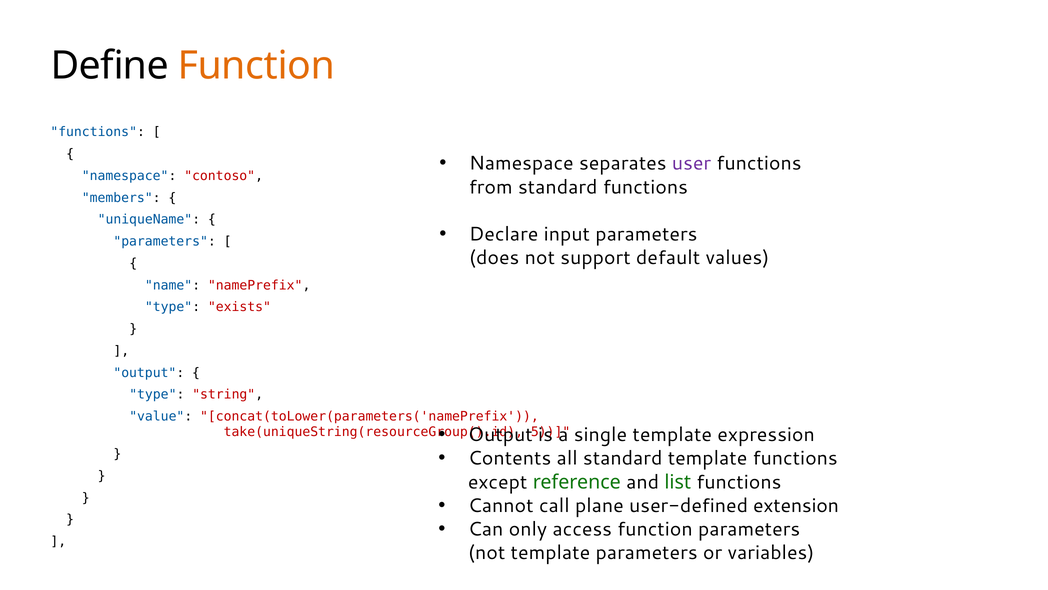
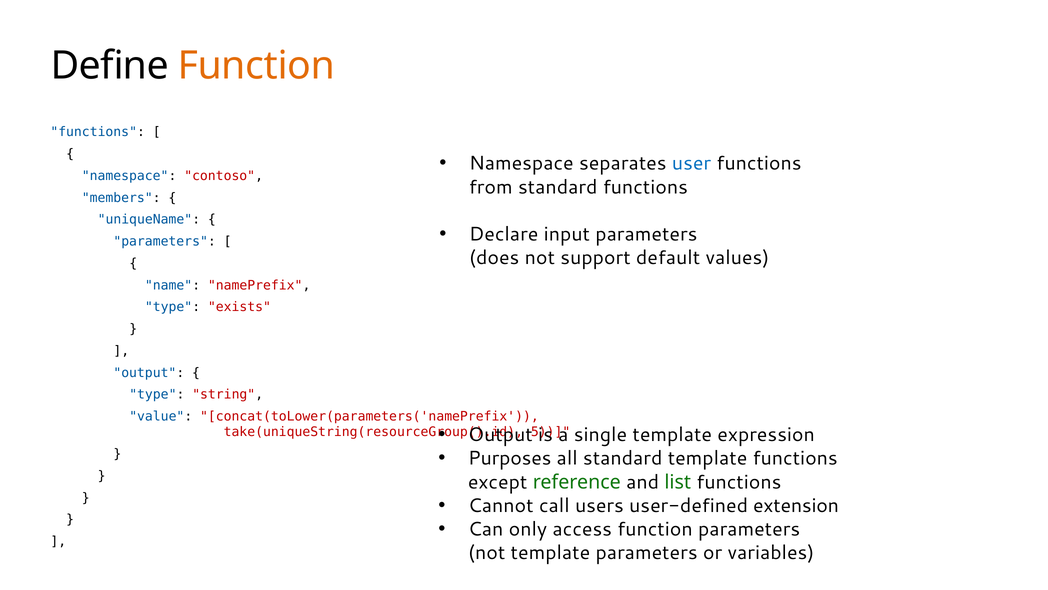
user colour: purple -> blue (692, 163)
Contents: Contents -> Purposes (510, 458)
plane: plane -> users (599, 505)
